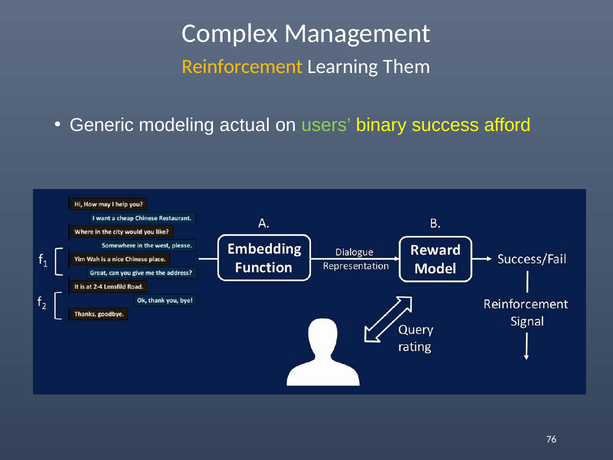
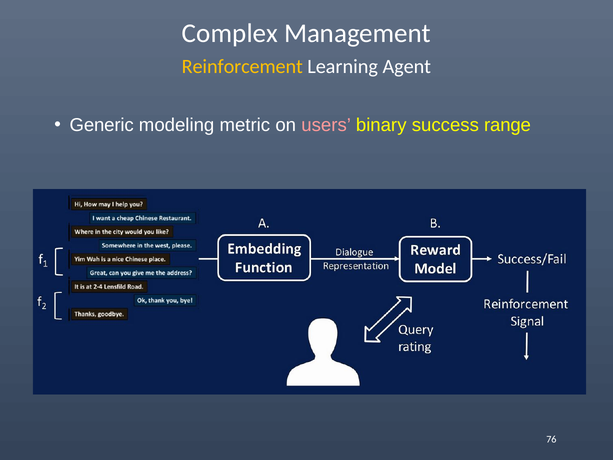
Them: Them -> Agent (407, 66)
actual: actual -> metric (245, 125)
users colour: light green -> pink (326, 125)
afford: afford -> range (507, 125)
